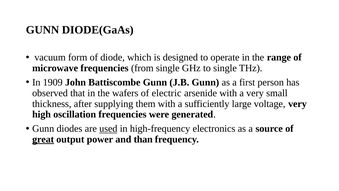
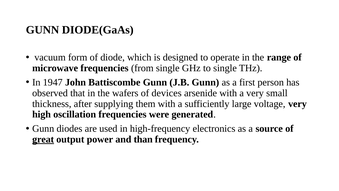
1909: 1909 -> 1947 (53, 82)
electric: electric -> devices (167, 93)
used underline: present -> none (108, 128)
